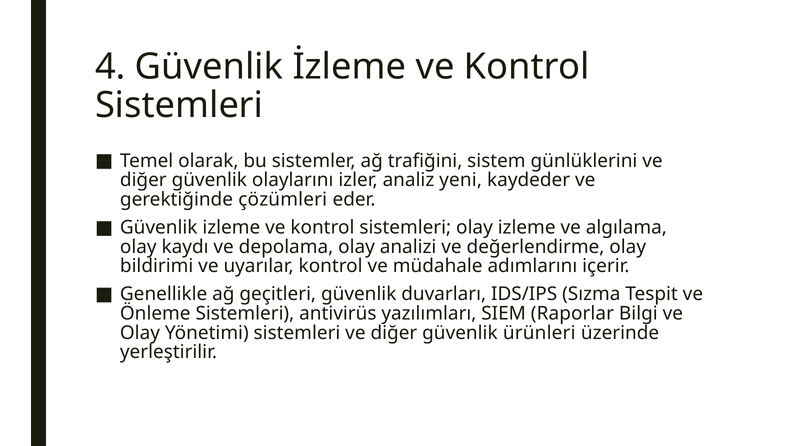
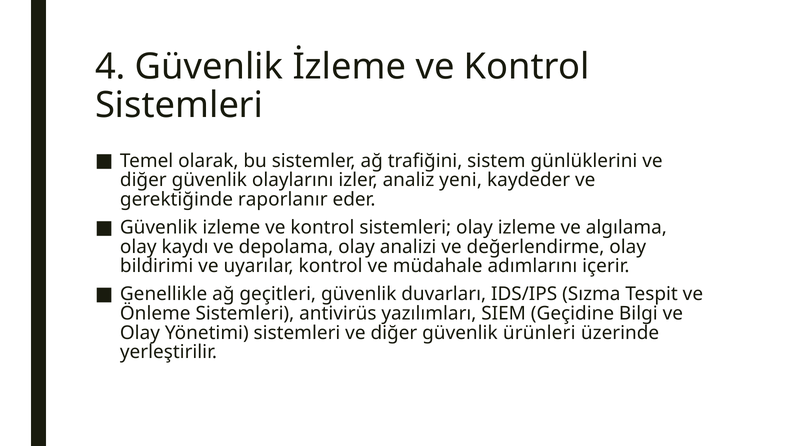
çözümleri: çözümleri -> raporlanır (283, 199)
Raporlar: Raporlar -> Geçidine (572, 313)
